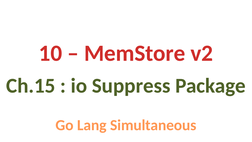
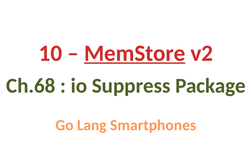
MemStore underline: none -> present (135, 53)
Ch.15: Ch.15 -> Ch.68 (31, 86)
Simultaneous: Simultaneous -> Smartphones (153, 125)
